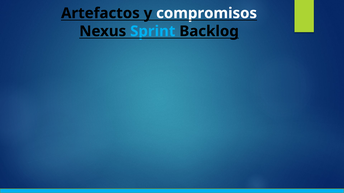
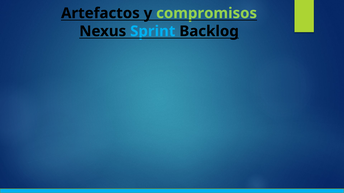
compromisos colour: white -> light green (207, 13)
